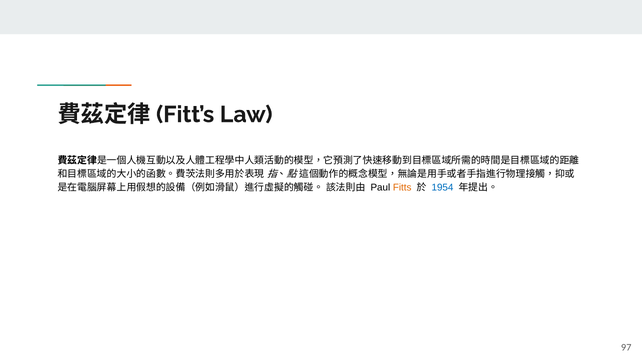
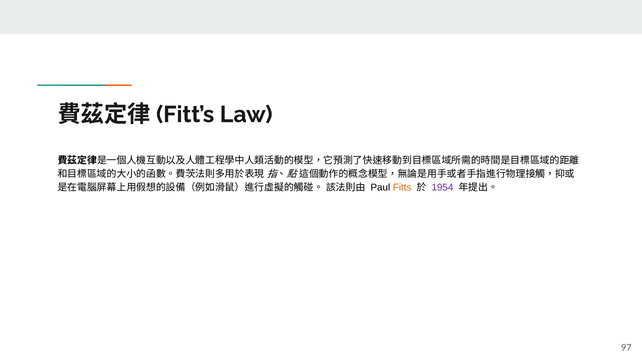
1954 colour: blue -> purple (442, 188)
